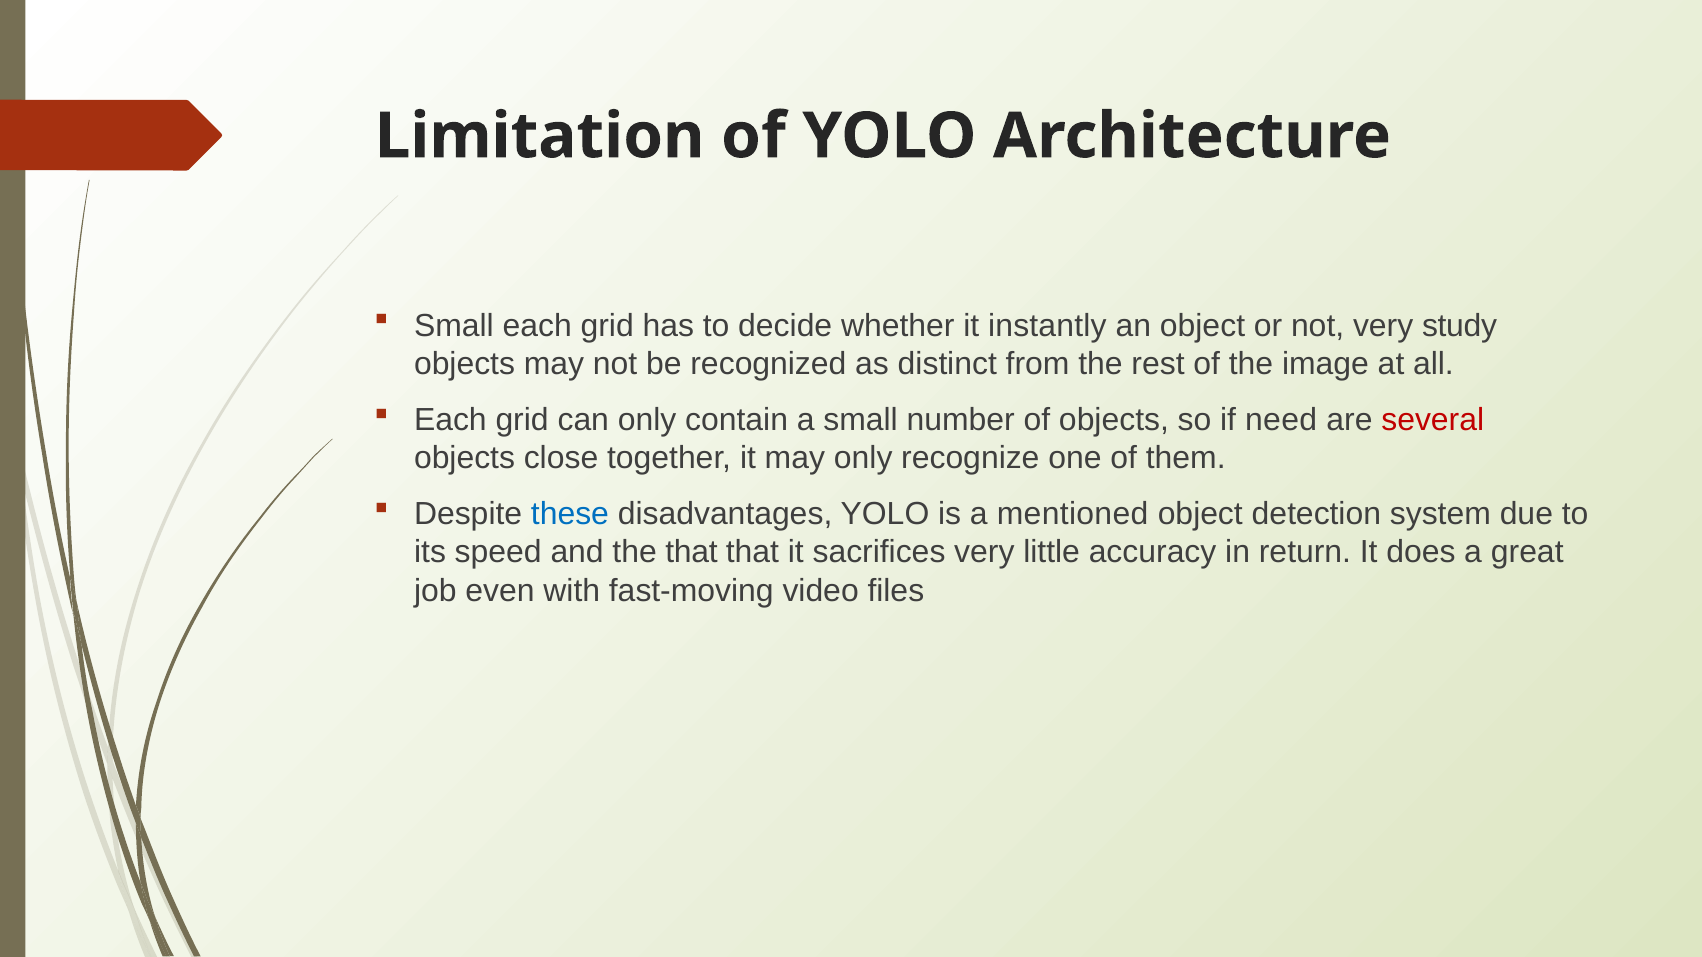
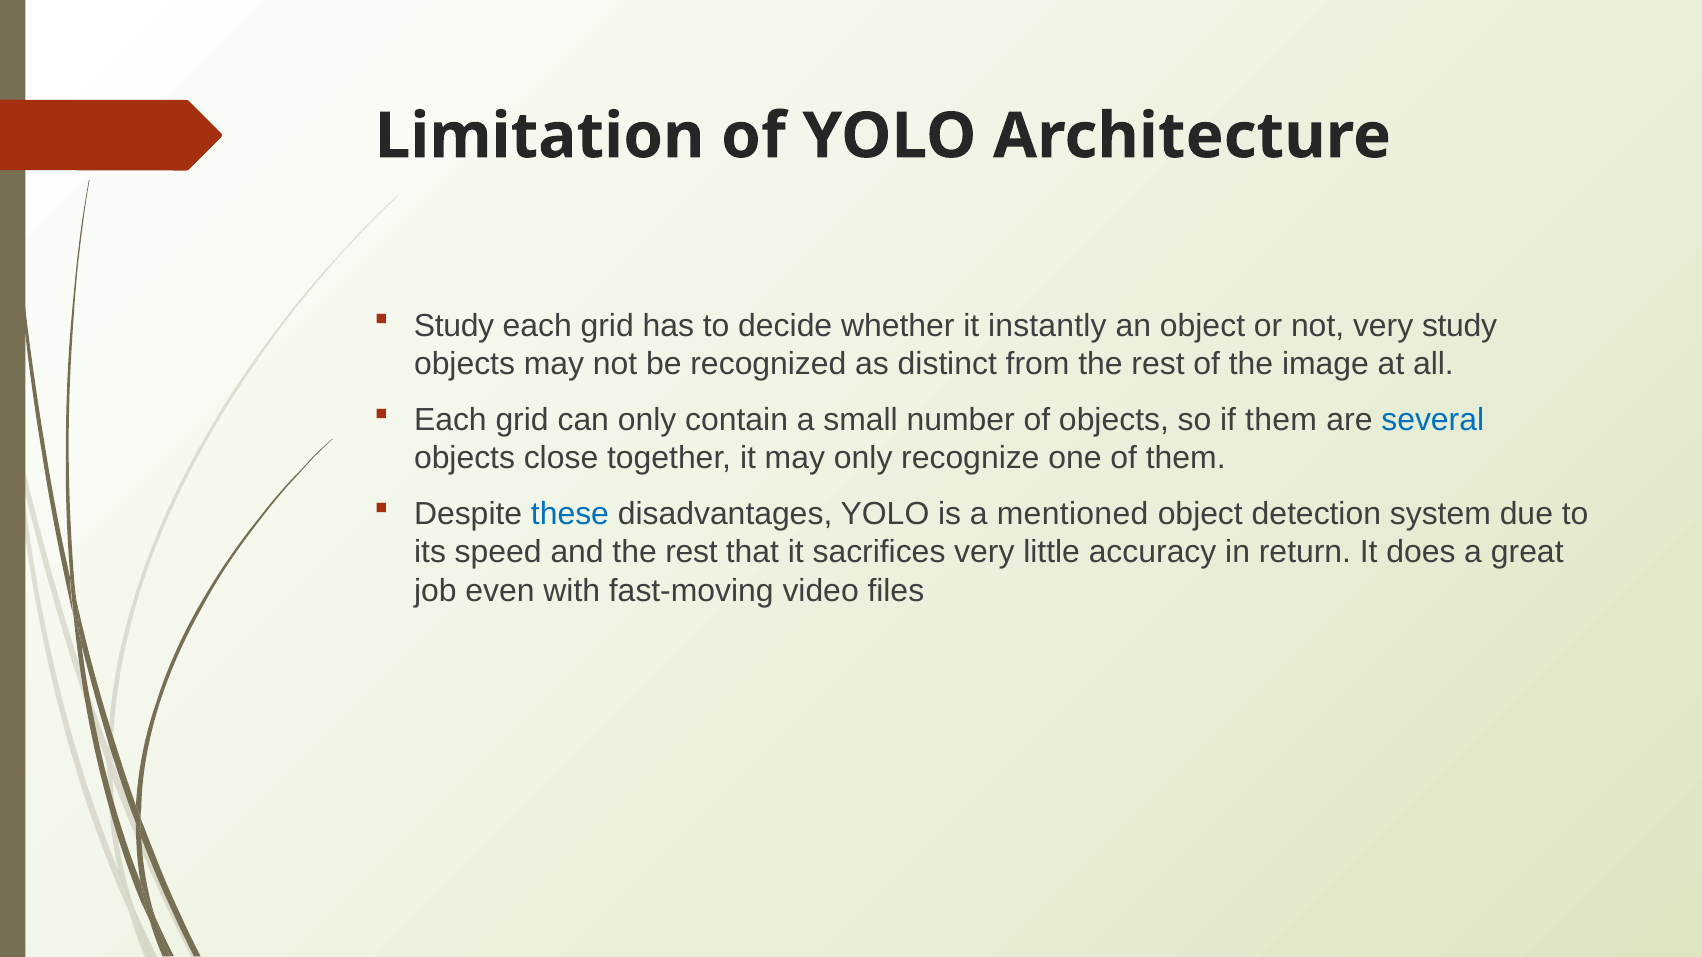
Small: Small -> Study (454, 326)
if need: need -> them (1281, 420)
several colour: red -> blue (1433, 420)
and the that: that -> rest (692, 553)
